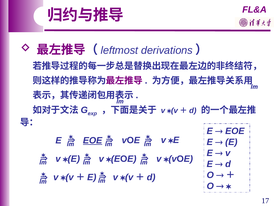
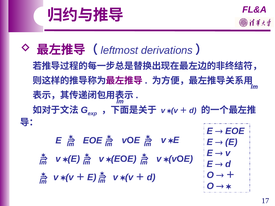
EOE underline: present -> none (93, 141)
